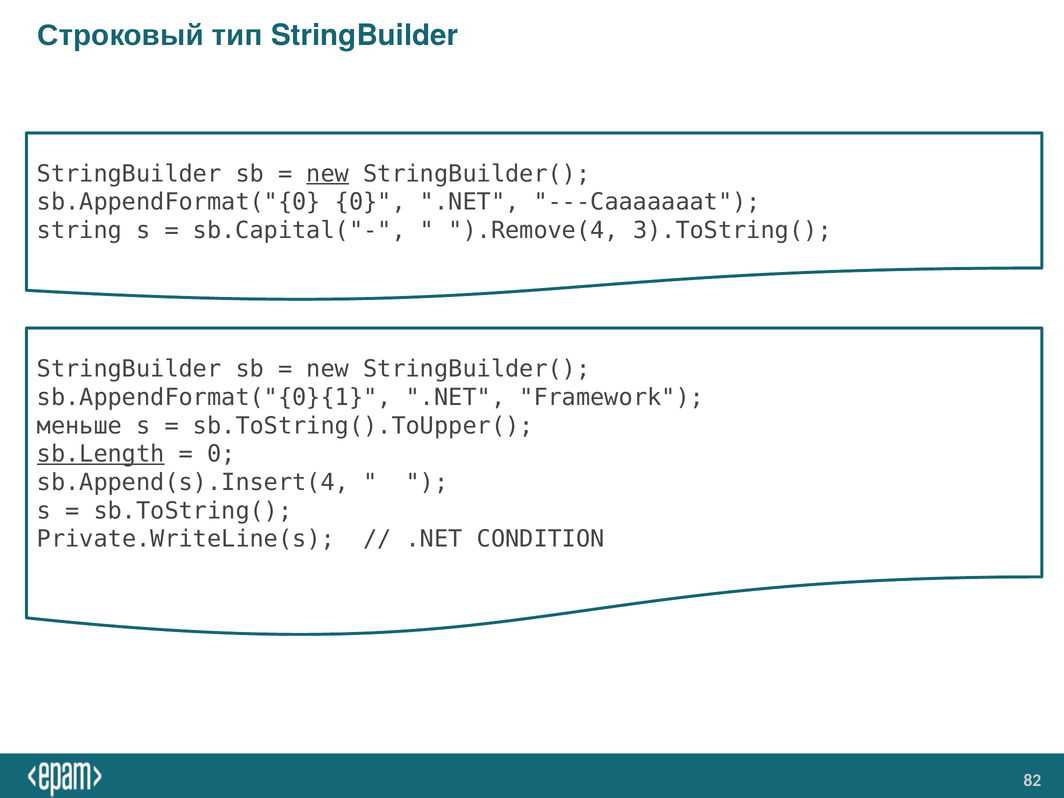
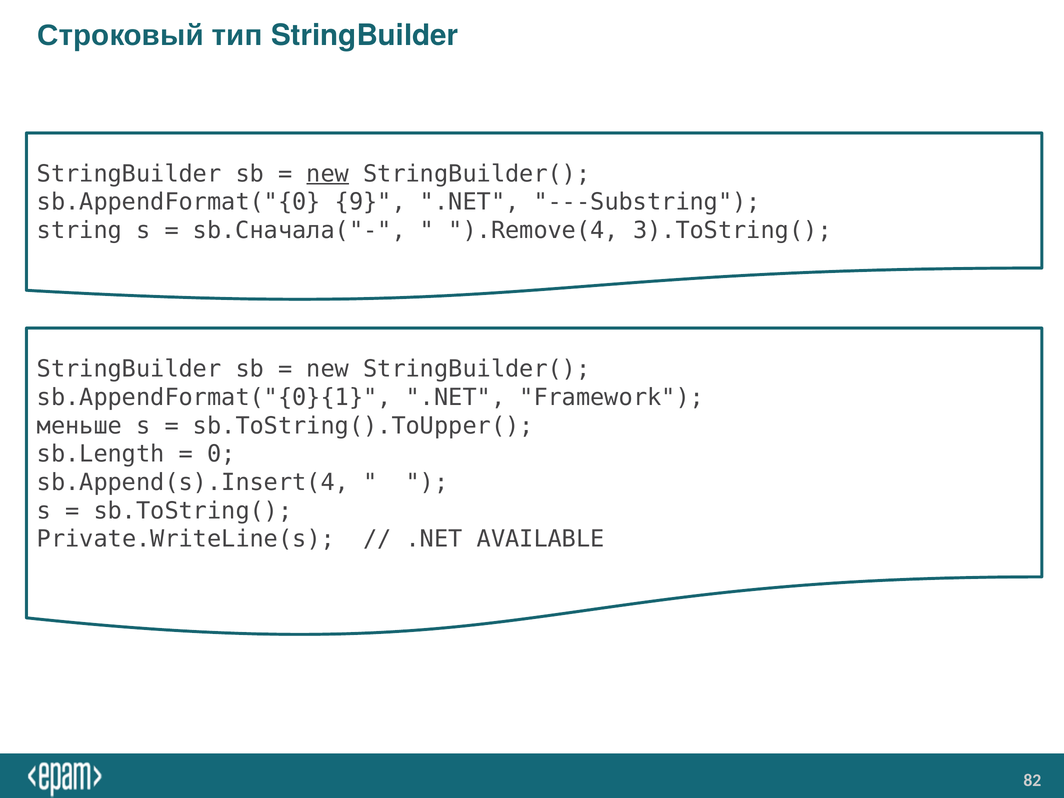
sb.AppendFormat("{0 0: 0 -> 9 (370, 202)
---Caaaaaaat: ---Caaaaaaat -> ---Substring (647, 202)
sb.Capital("-: sb.Capital("- -> sb.Сначала("- (299, 231)
sb.Length underline: present -> none (101, 454)
CONDITION: CONDITION -> AVAILABLE (541, 539)
